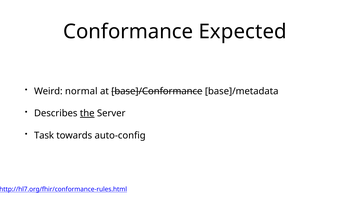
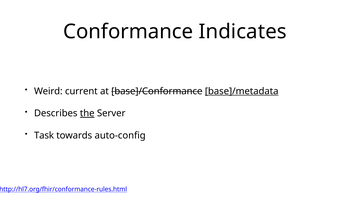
Expected: Expected -> Indicates (243, 32)
normal: normal -> current (81, 91)
base]/metadata underline: none -> present (242, 91)
